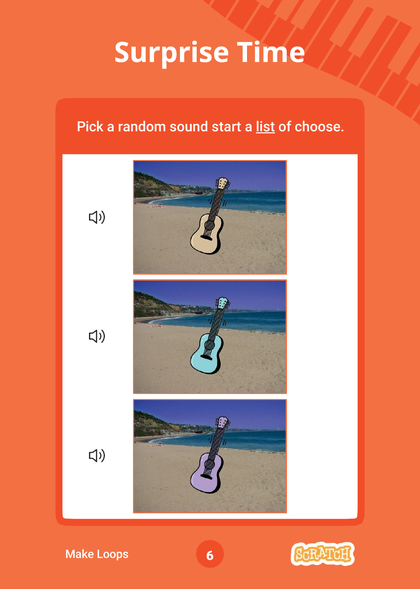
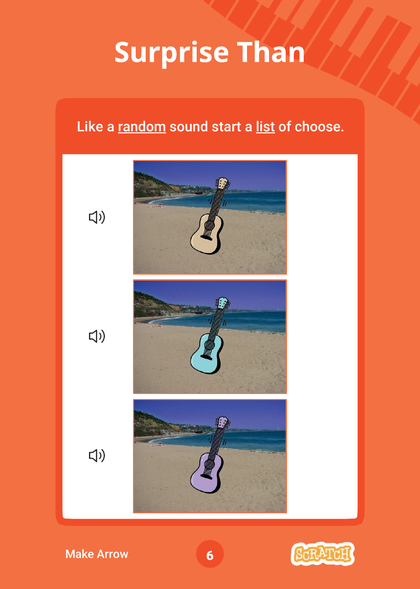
Time: Time -> Than (271, 53)
Pick: Pick -> Like (90, 127)
random underline: none -> present (142, 127)
Loops: Loops -> Arrow (113, 553)
